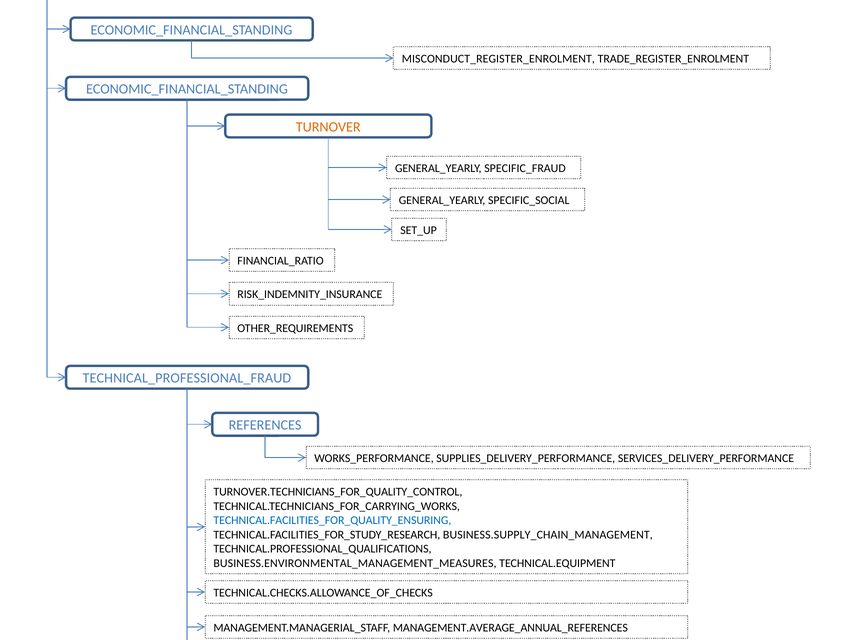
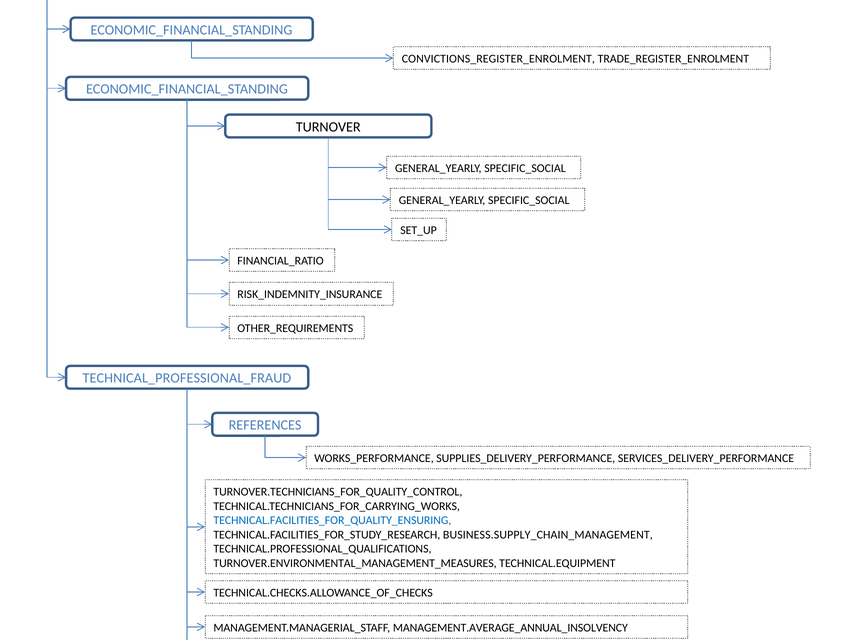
MISCONDUCT_REGISTER_ENROLMENT: MISCONDUCT_REGISTER_ENROLMENT -> CONVICTIONS_REGISTER_ENROLMENT (498, 59)
TURNOVER colour: orange -> black (328, 127)
SPECIFIC_FRAUD: SPECIFIC_FRAUD -> SPECIFIC_SOCIAL (525, 168)
BUSINESS.ENVIRONMENTAL_MANAGEMENT_MEASURES: BUSINESS.ENVIRONMENTAL_MANAGEMENT_MEASURES -> TURNOVER.ENVIRONMENTAL_MANAGEMENT_MEASURES (355, 564)
MANAGEMENT.AVERAGE_ANNUAL_REFERENCES: MANAGEMENT.AVERAGE_ANNUAL_REFERENCES -> MANAGEMENT.AVERAGE_ANNUAL_INSOLVENCY (510, 628)
